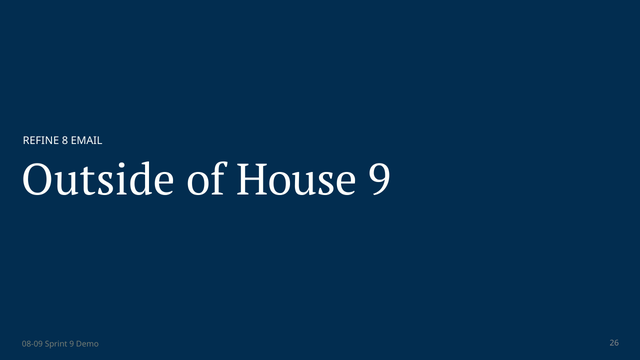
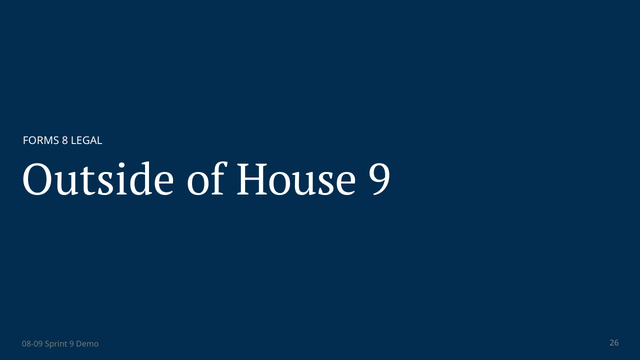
REFINE: REFINE -> FORMS (41, 141)
EMAIL: EMAIL -> LEGAL (87, 141)
